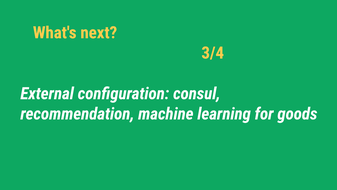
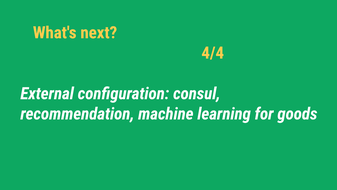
3/4: 3/4 -> 4/4 (213, 53)
